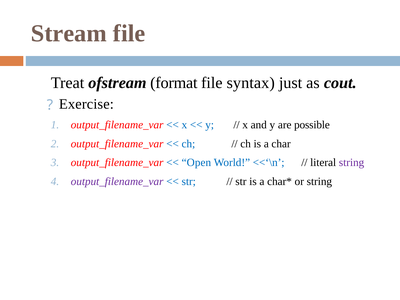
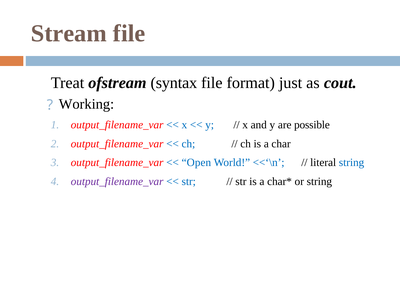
format: format -> syntax (174, 83)
syntax: syntax -> format (251, 83)
Exercise: Exercise -> Working (86, 104)
string colour: purple -> blue (352, 163)
